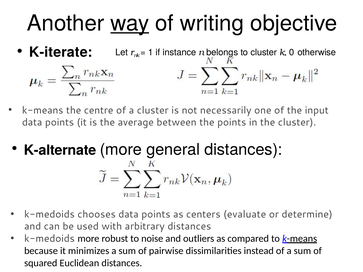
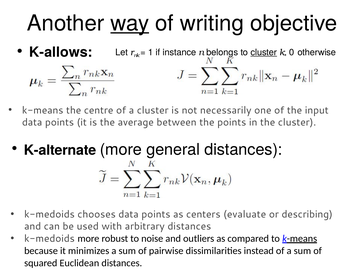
K-iterate: K-iterate -> K-allows (61, 52)
cluster underline: none -> present (264, 52)
determine: determine -> describing (307, 215)
